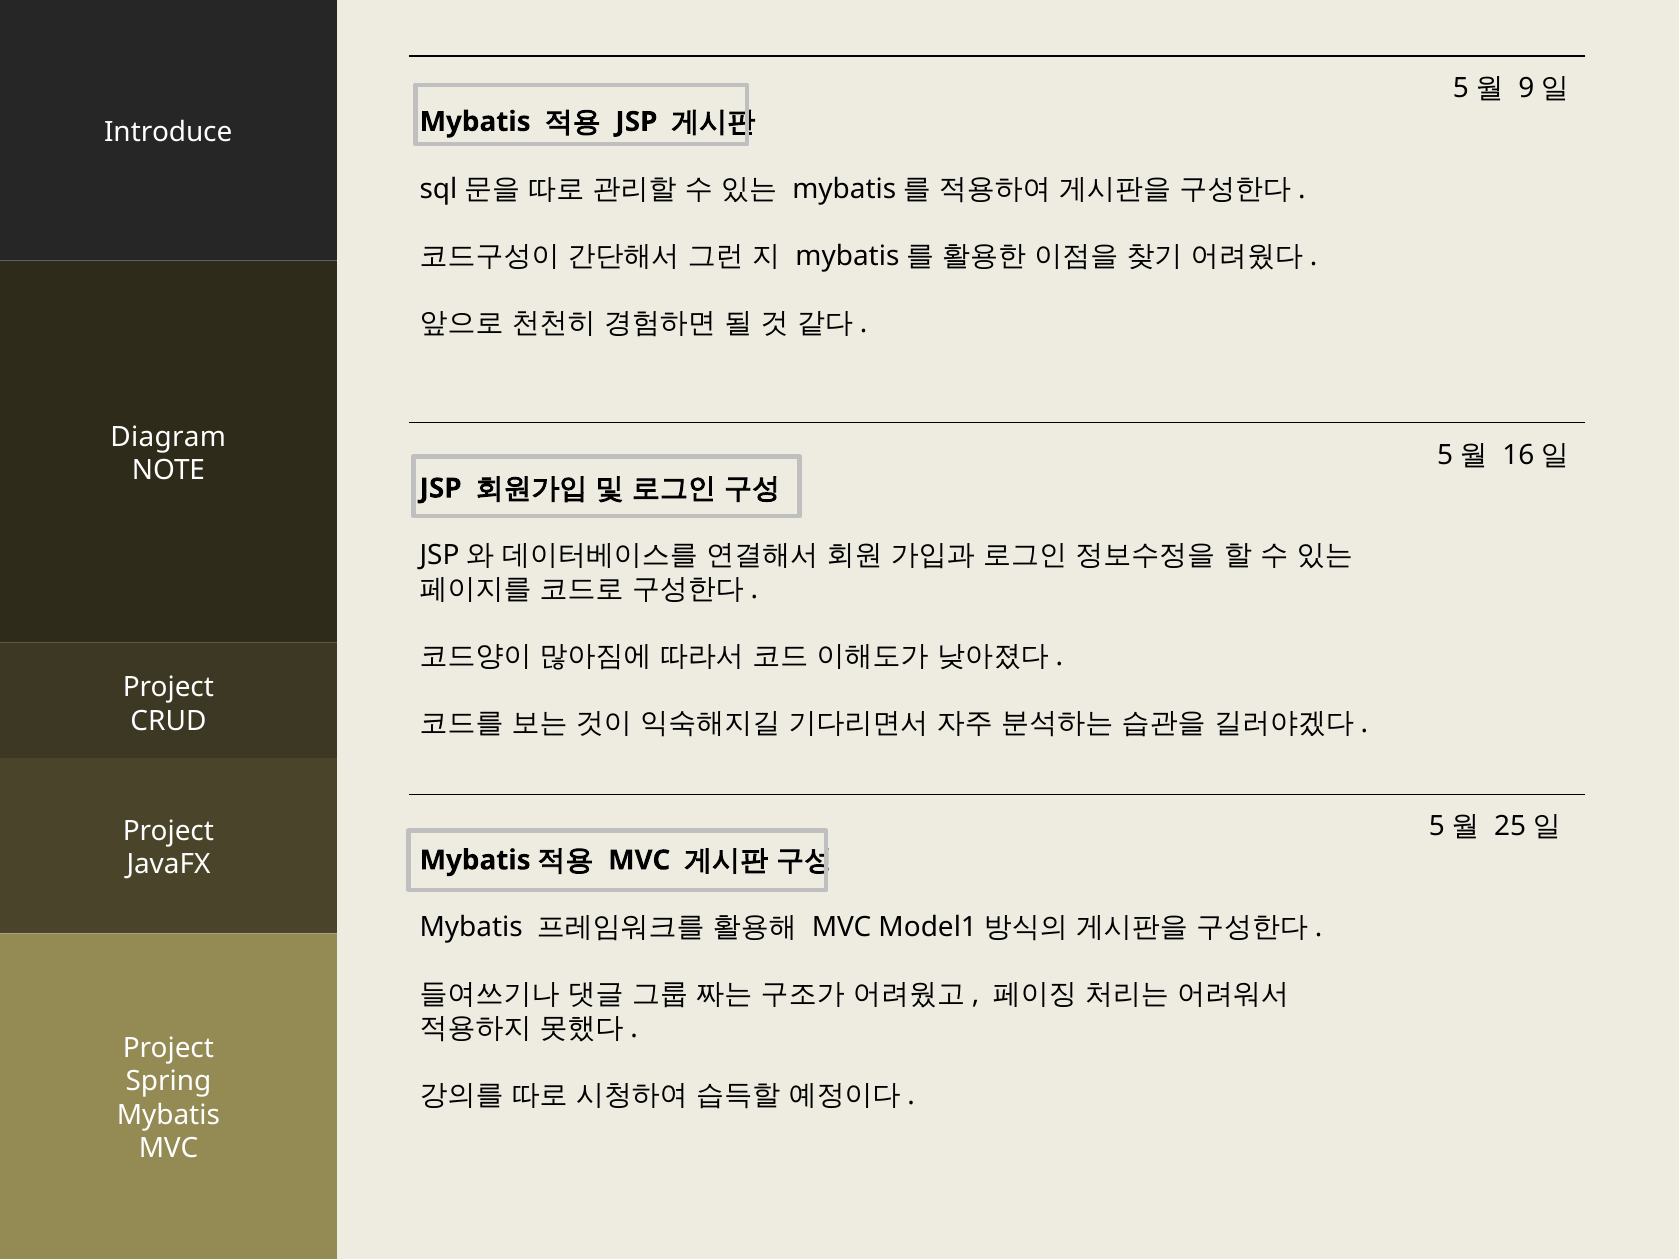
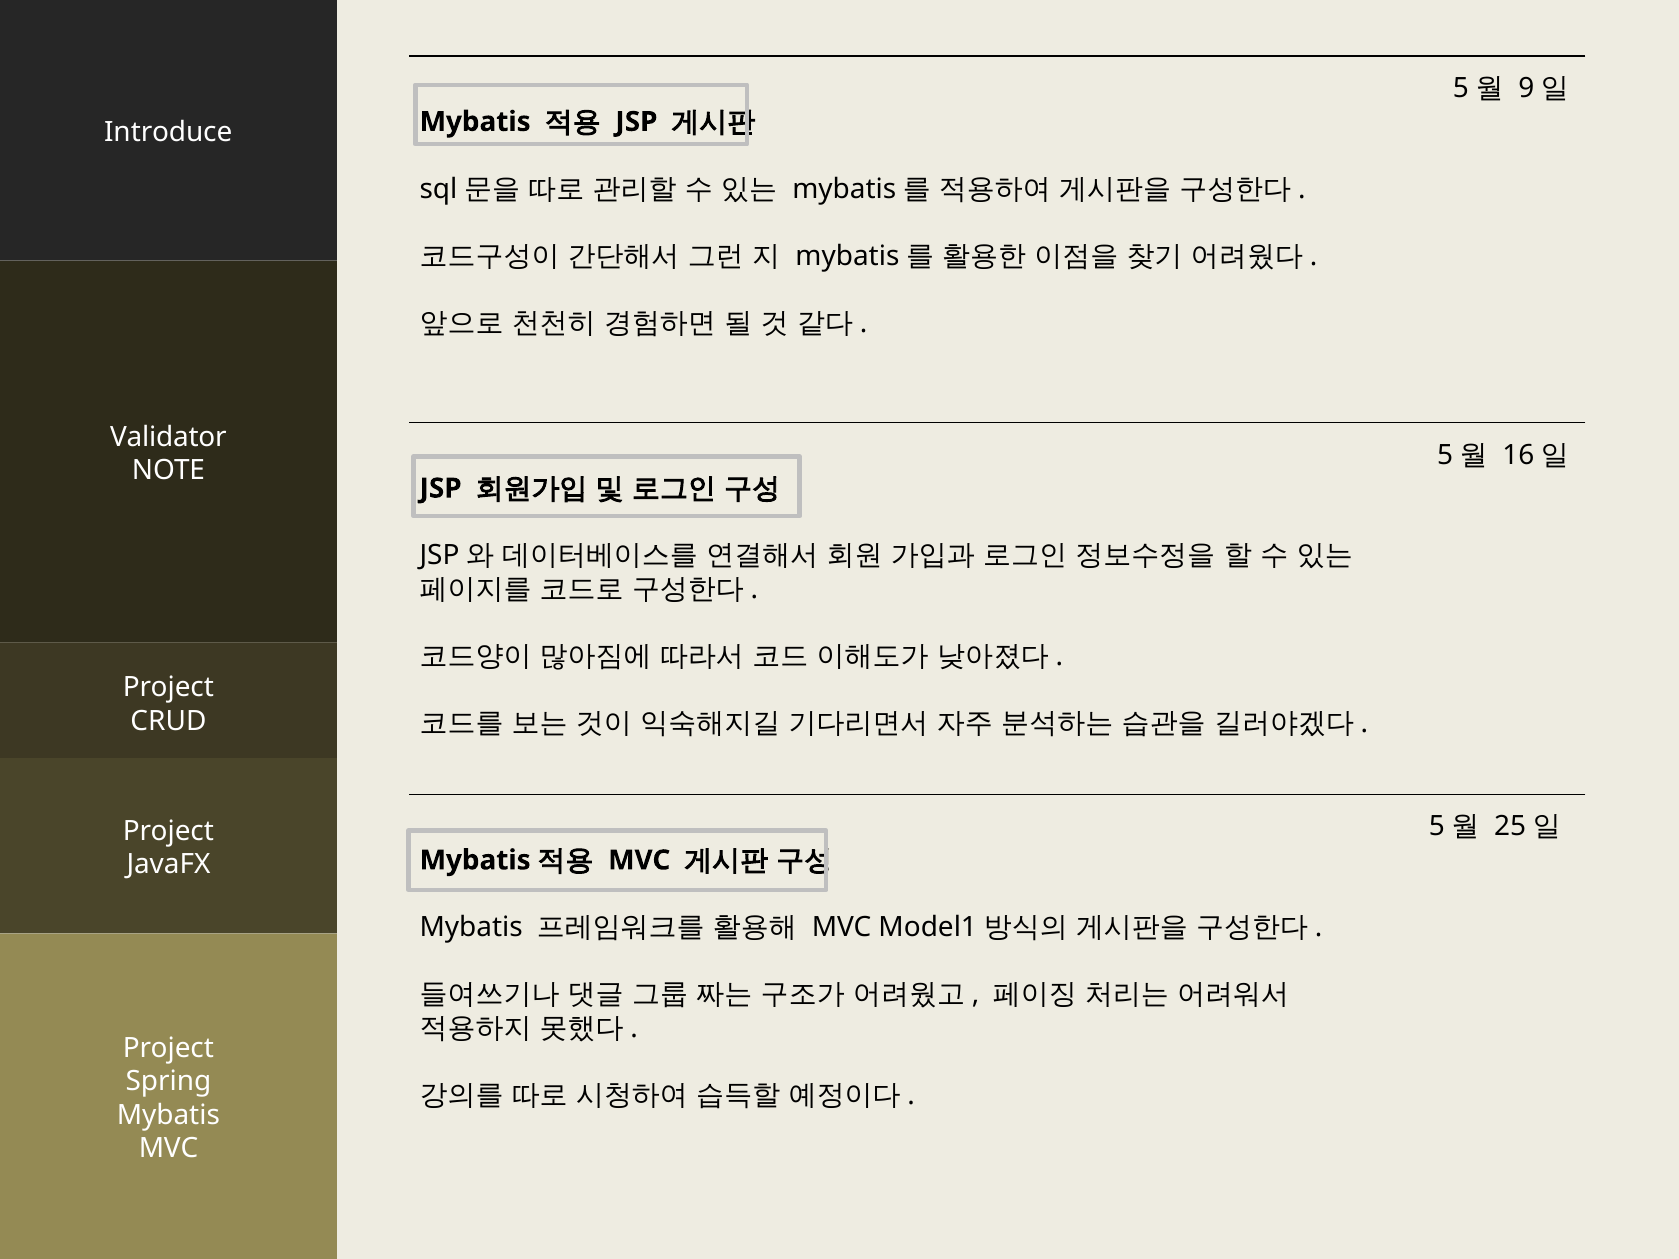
Diagram: Diagram -> Validator (168, 437)
